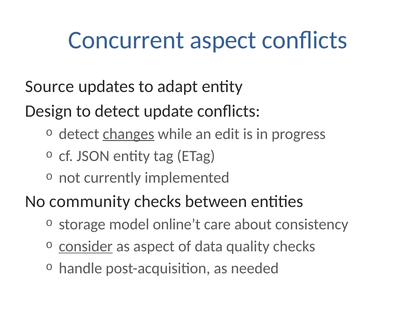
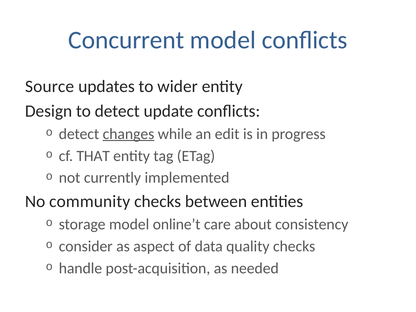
Concurrent aspect: aspect -> model (223, 40)
adapt: adapt -> wider (178, 86)
JSON: JSON -> THAT (93, 156)
consider underline: present -> none (86, 246)
